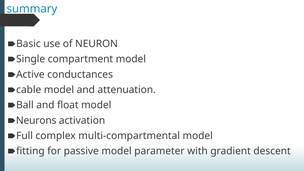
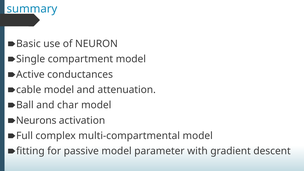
float: float -> char (68, 105)
